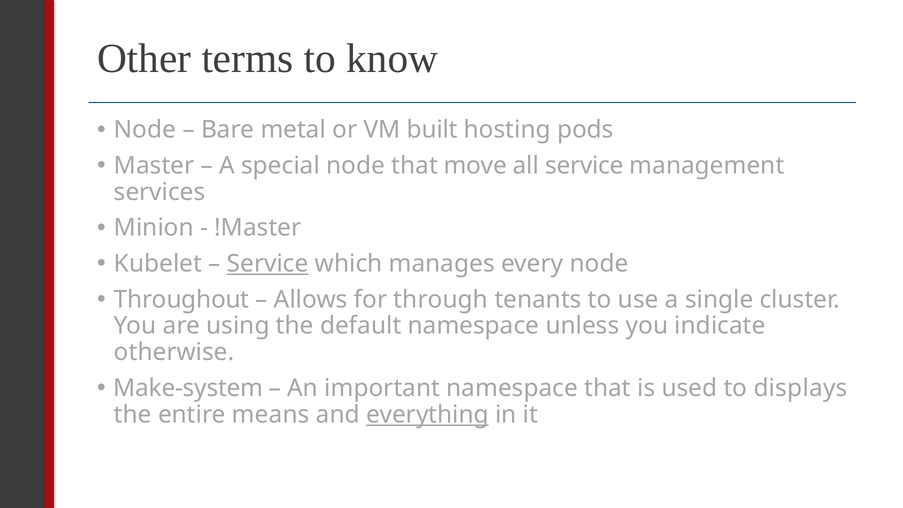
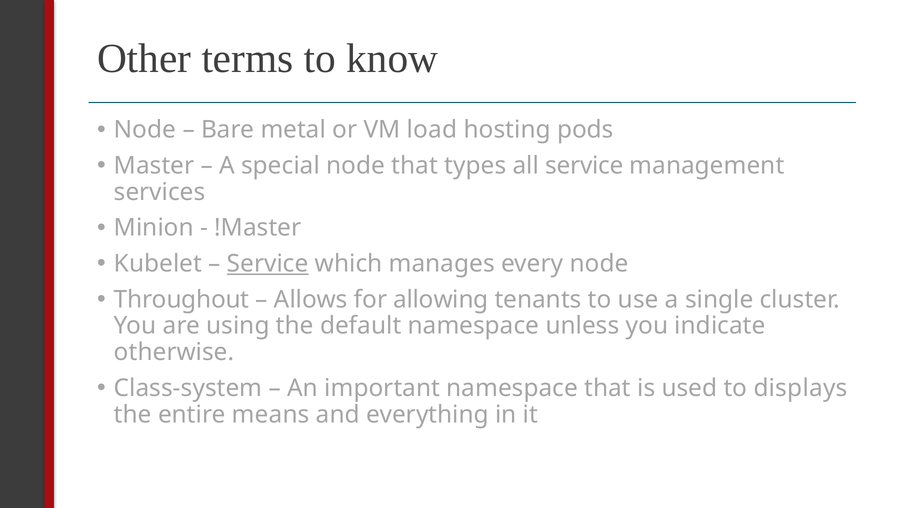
built: built -> load (432, 130)
move: move -> types (475, 166)
through: through -> allowing (441, 299)
Make-system: Make-system -> Class-system (188, 388)
everything underline: present -> none (427, 414)
